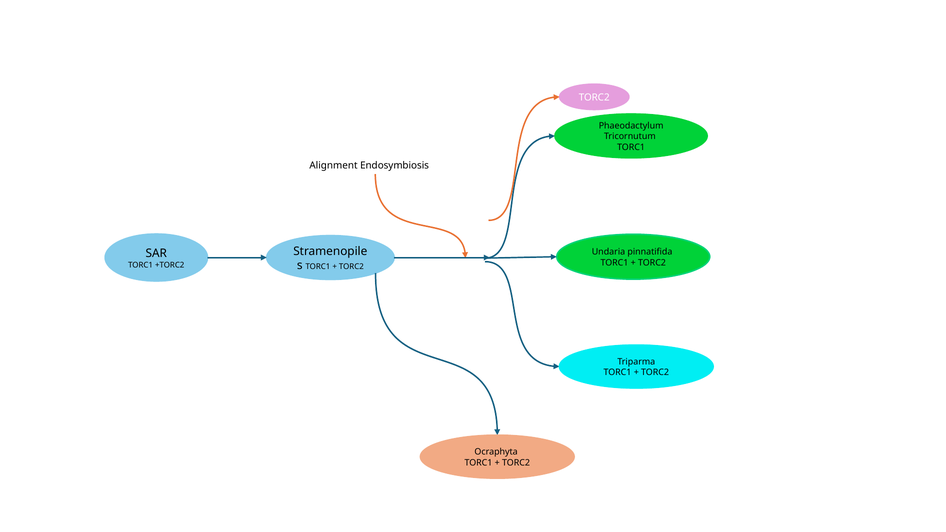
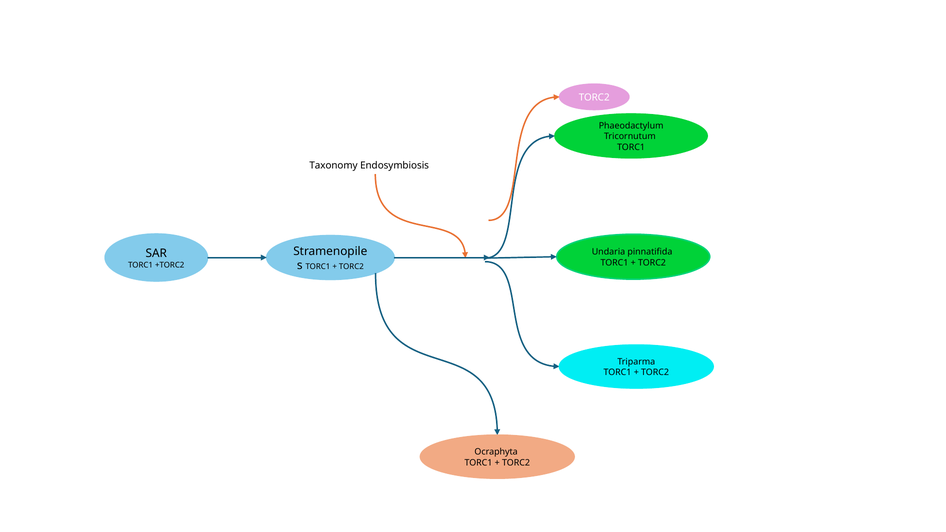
Alignment: Alignment -> Taxonomy (334, 165)
